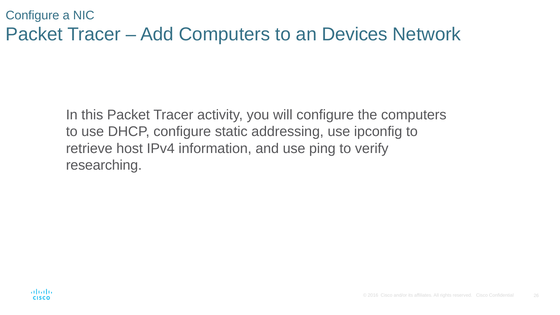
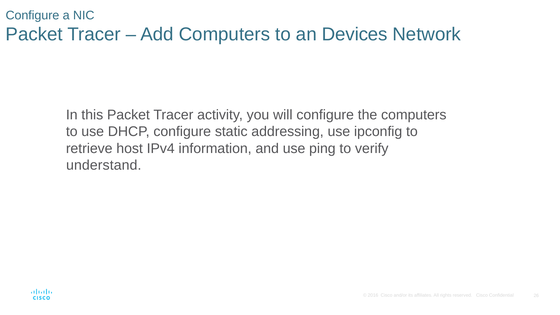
researching: researching -> understand (104, 165)
